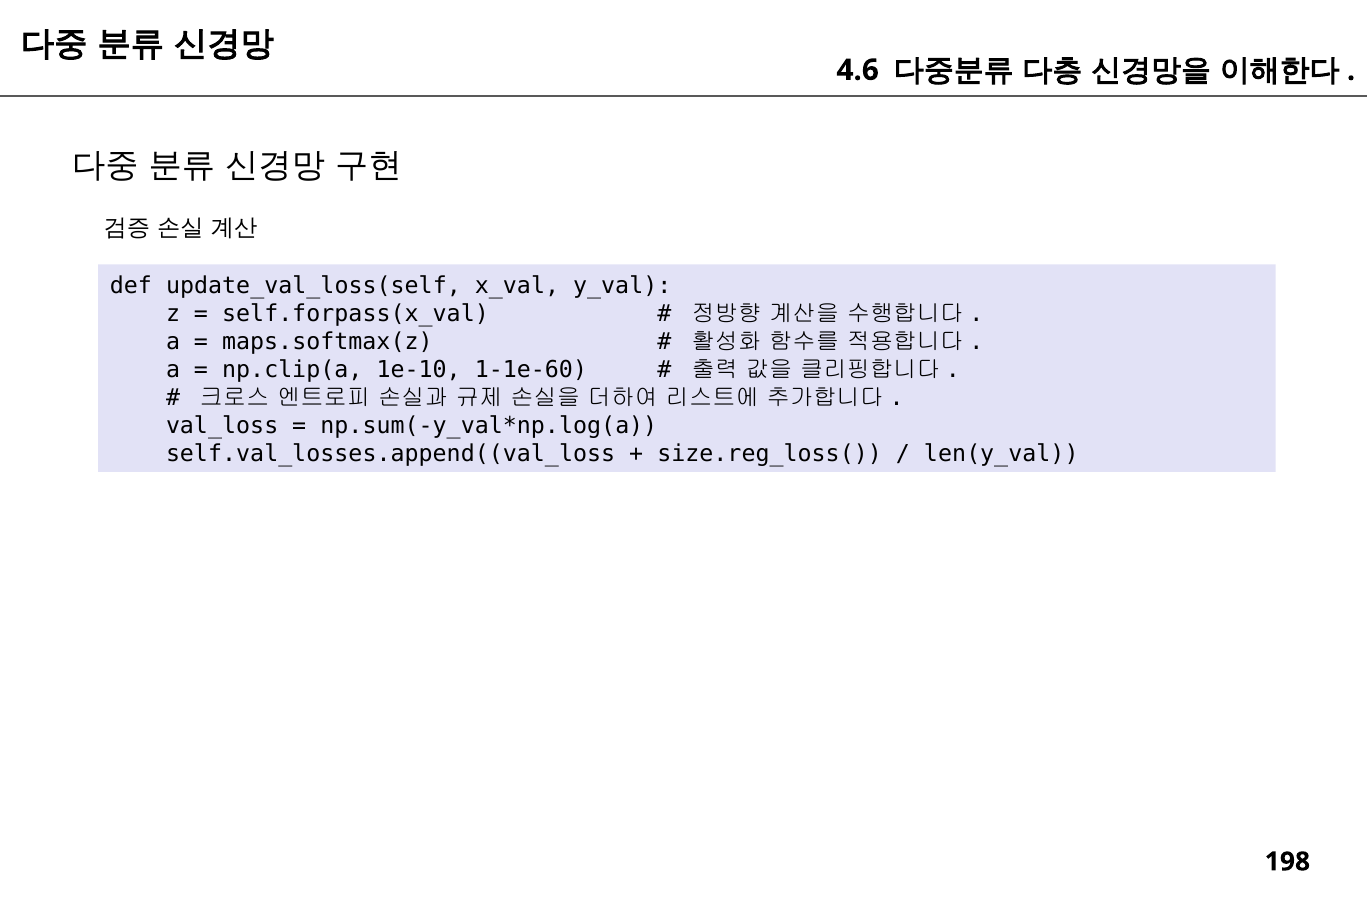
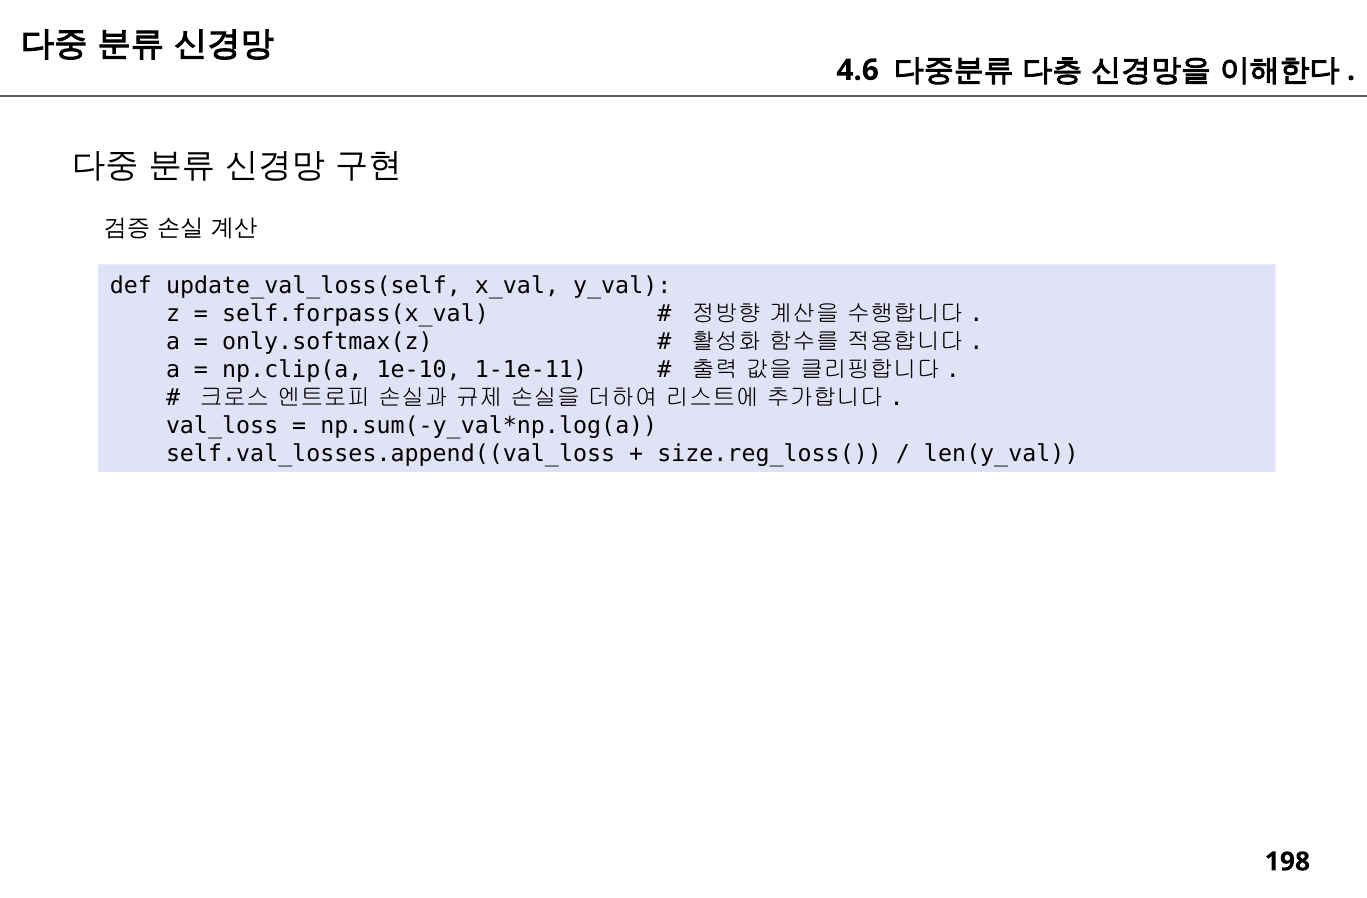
maps.softmax(z: maps.softmax(z -> only.softmax(z (327, 342)
1-1e-60: 1-1e-60 -> 1-1e-11 (531, 370)
